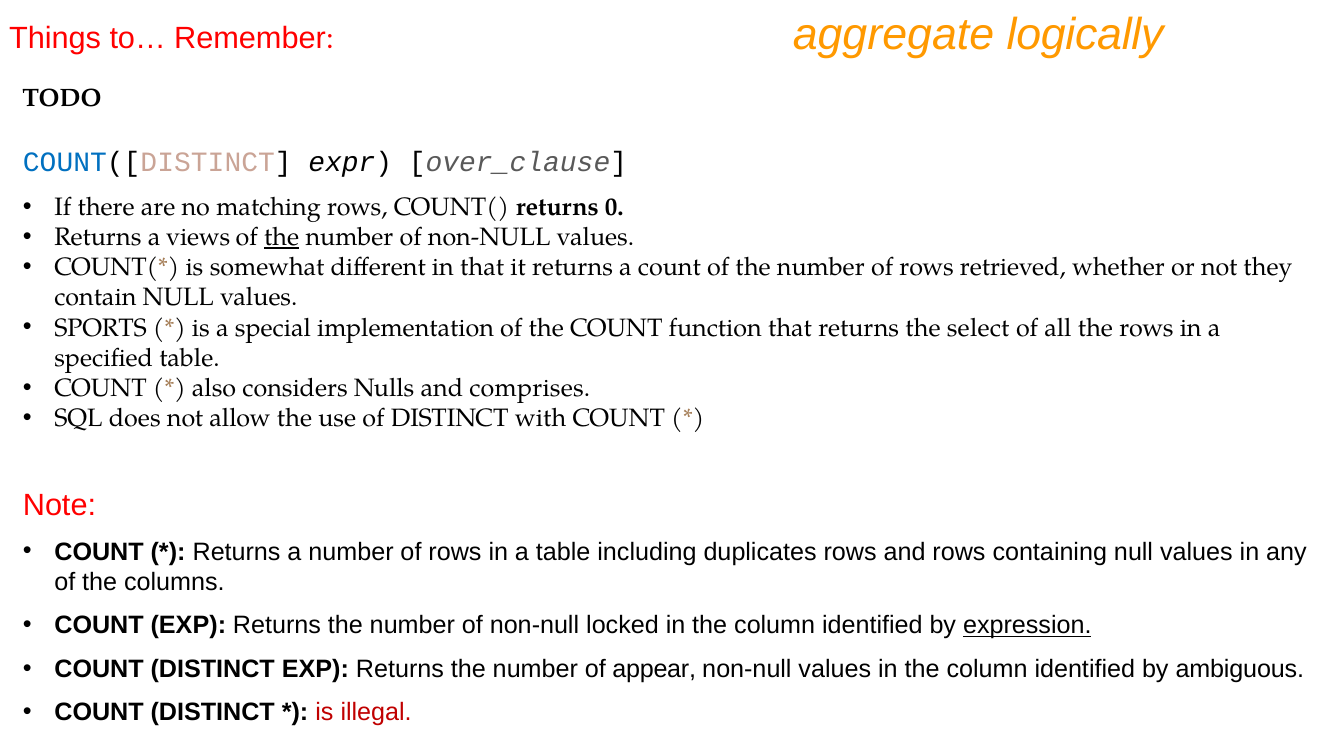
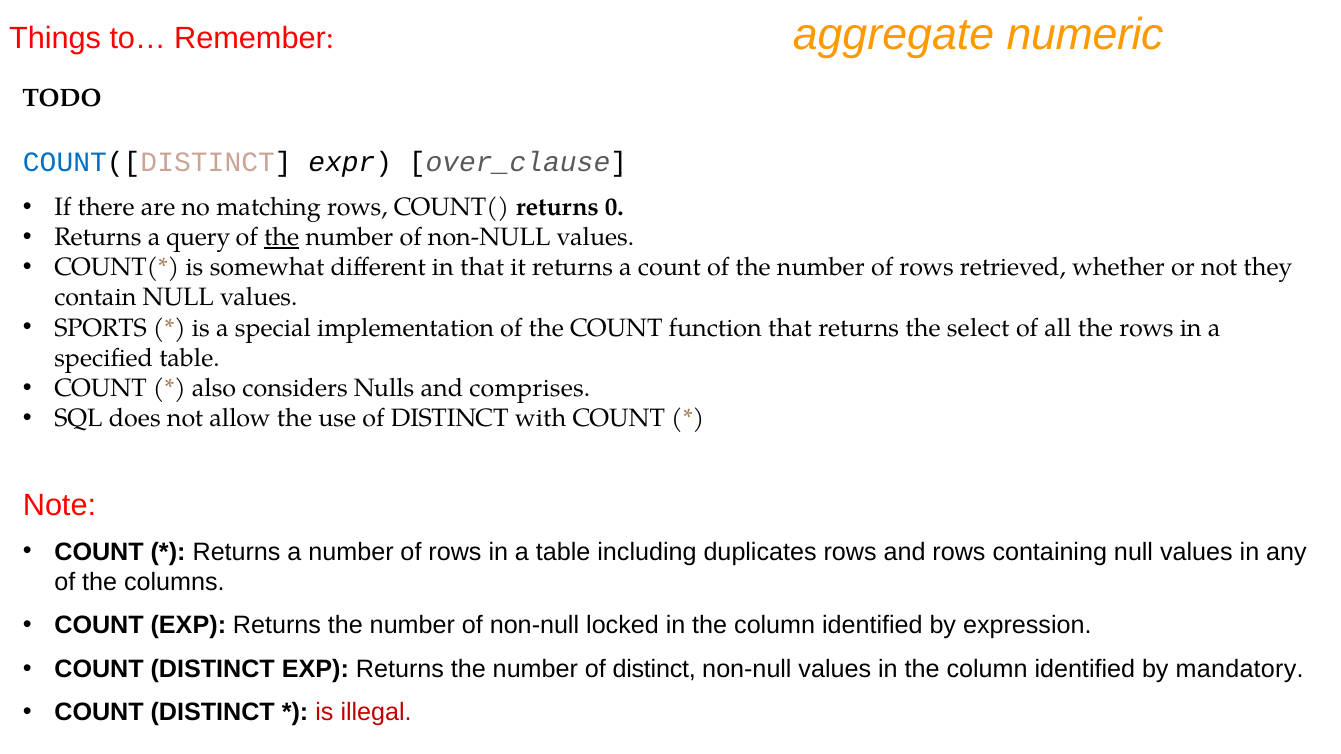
logically: logically -> numeric (1085, 35)
views: views -> query (198, 237)
expression underline: present -> none (1027, 626)
number of appear: appear -> distinct (654, 669)
ambiguous: ambiguous -> mandatory (1240, 669)
